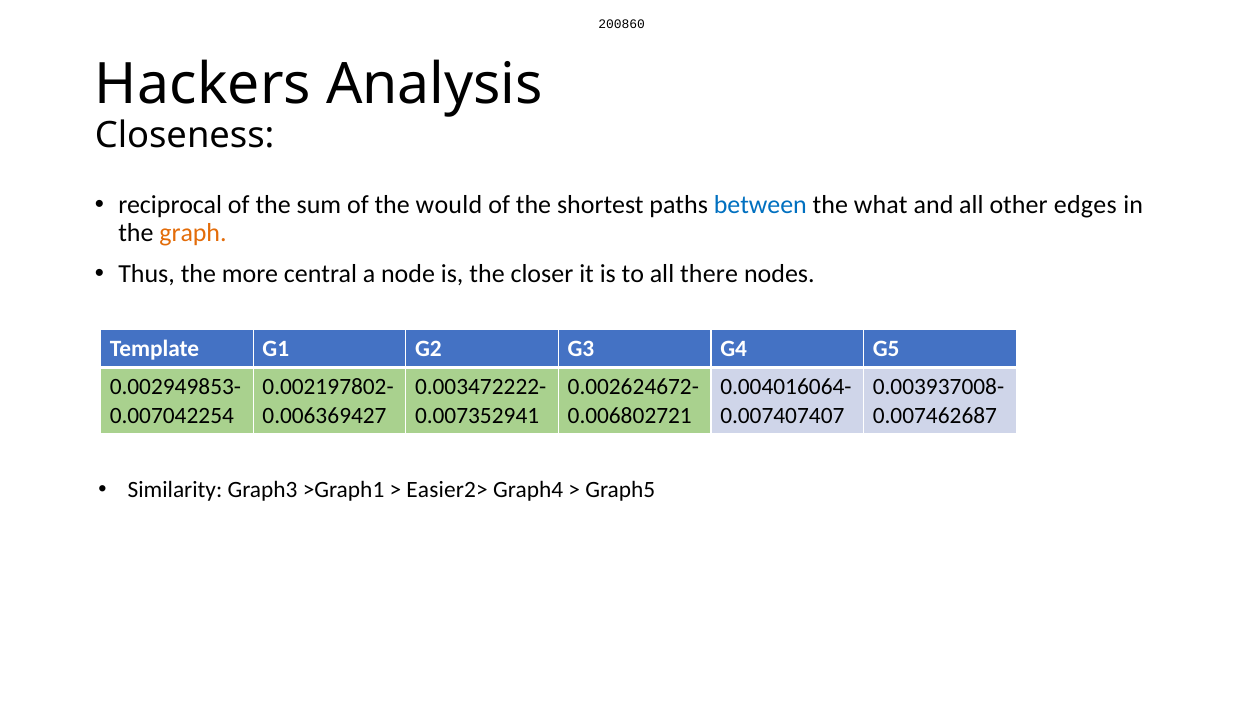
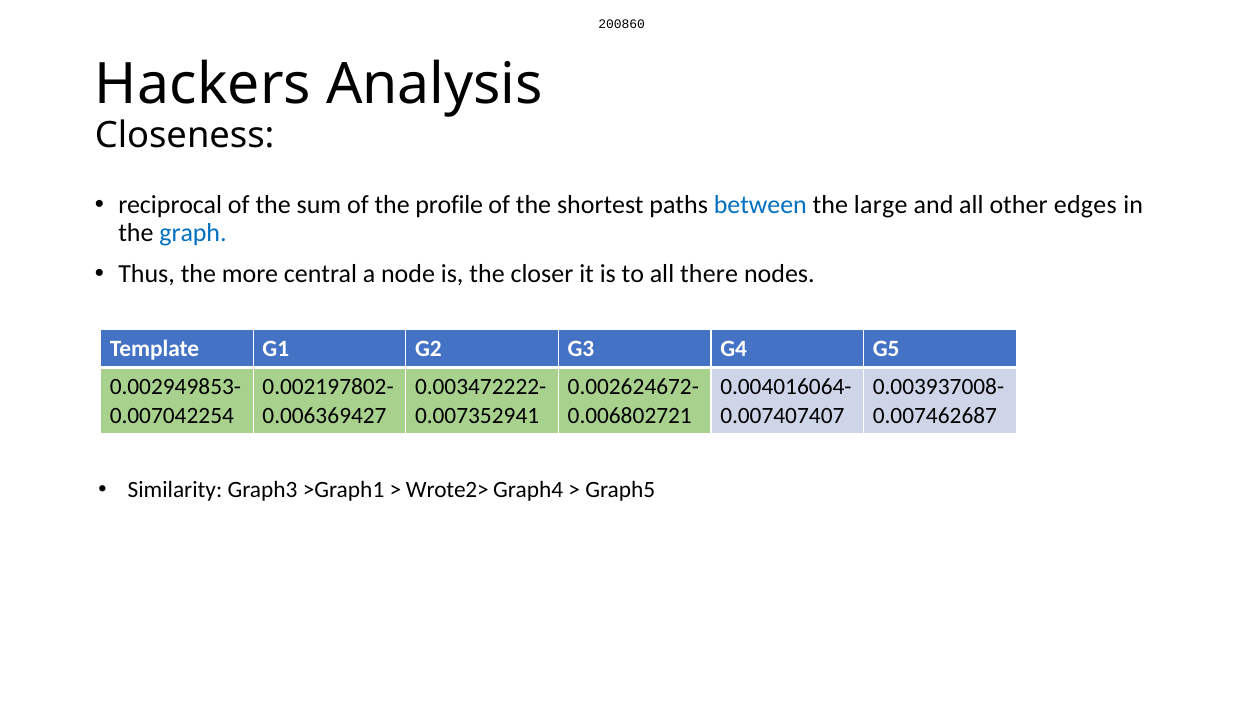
would: would -> profile (449, 205)
what: what -> large (881, 205)
graph colour: orange -> blue (193, 233)
Easier2>: Easier2> -> Wrote2> (447, 490)
